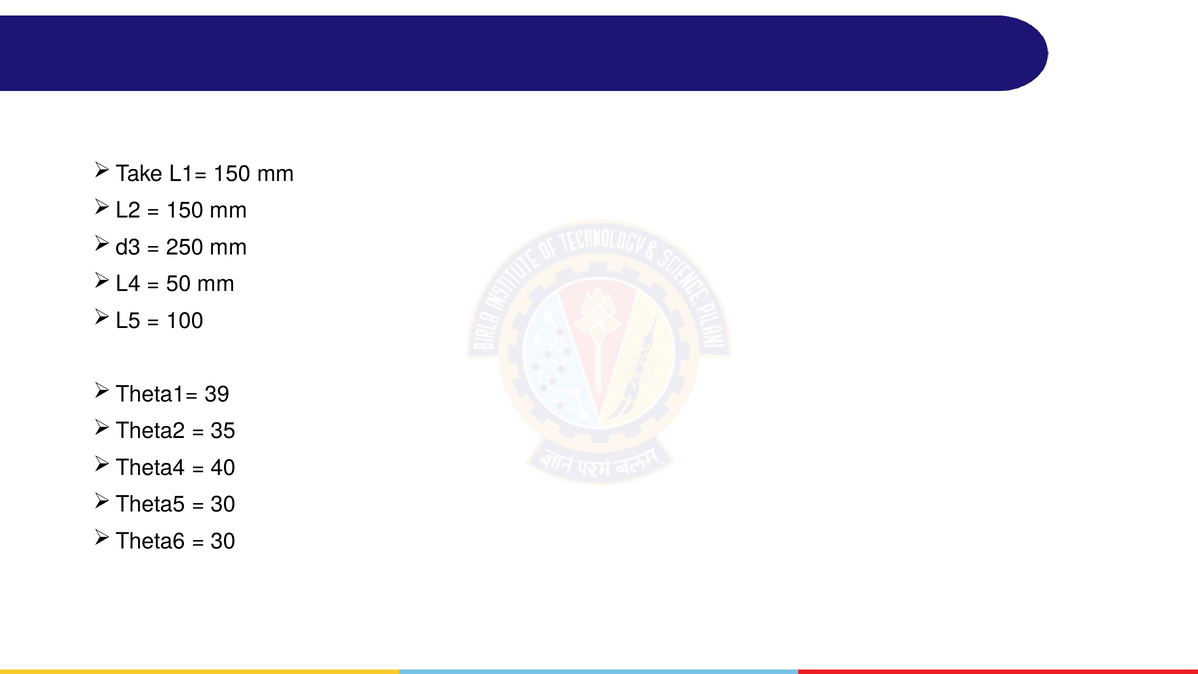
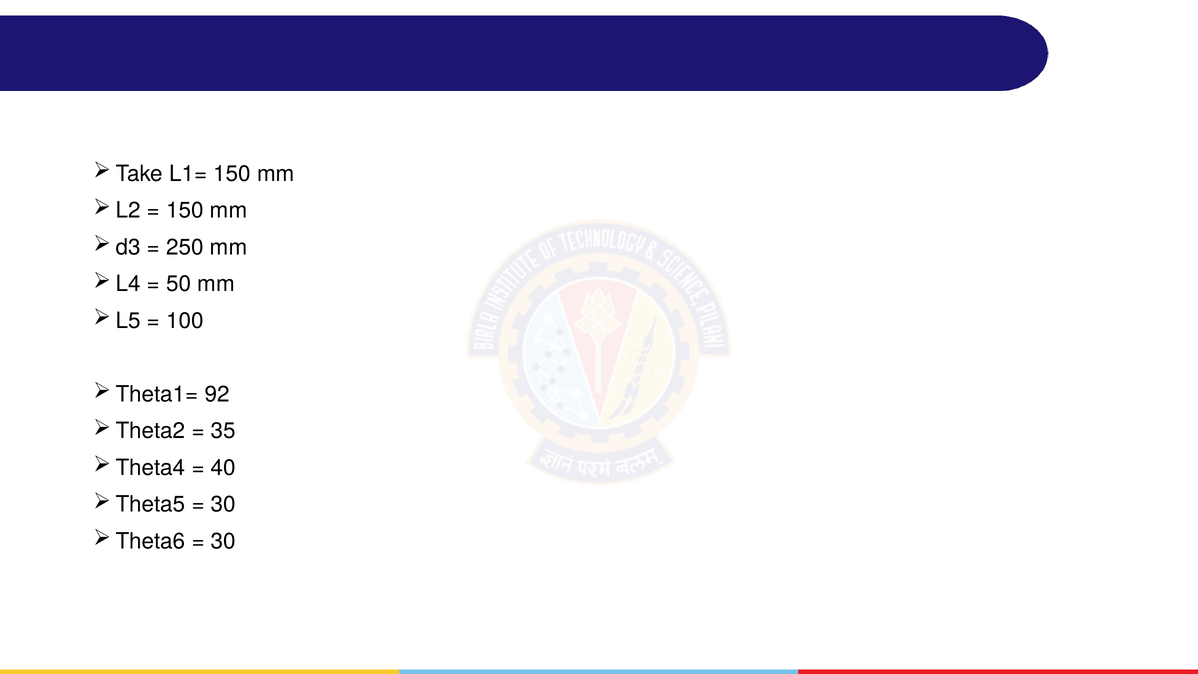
39: 39 -> 92 (217, 394)
